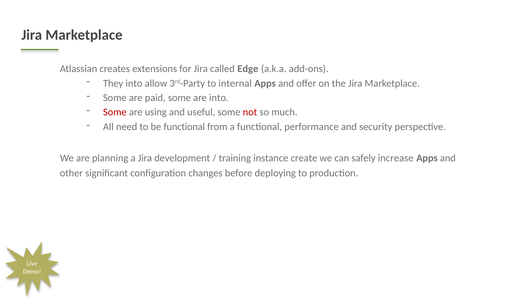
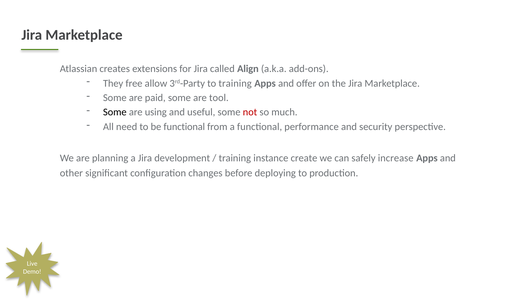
Edge: Edge -> Align (248, 69)
They into: into -> free (134, 83)
to internal: internal -> training (235, 83)
are into: into -> tool (219, 98)
Some colour: red -> black (115, 112)
